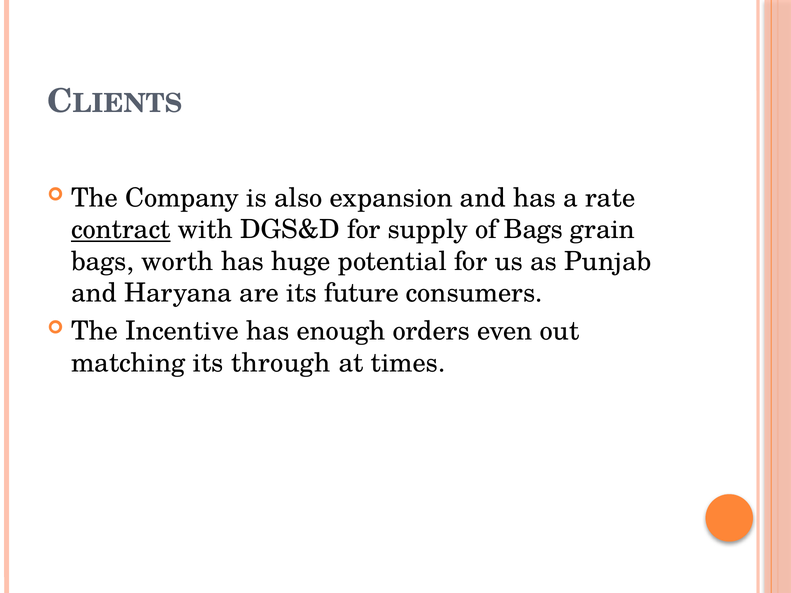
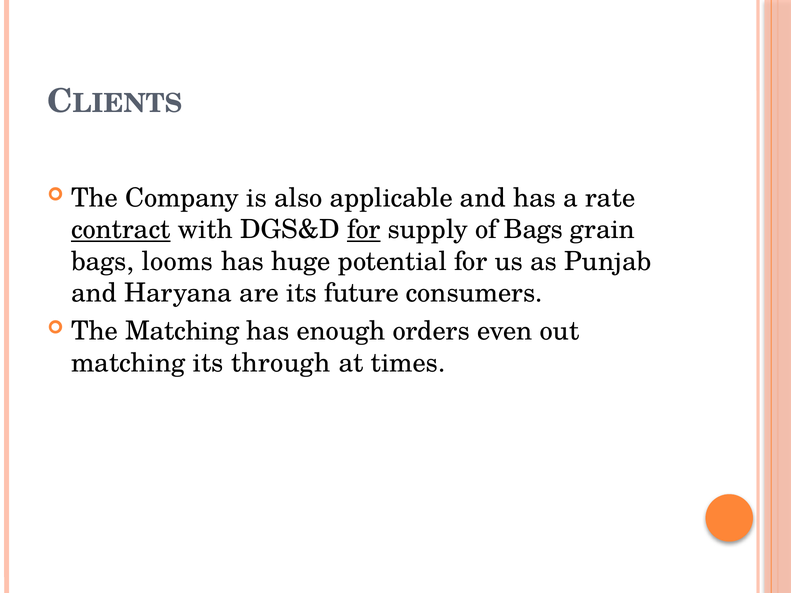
expansion: expansion -> applicable (391, 198)
for underline: none -> present (364, 230)
worth: worth -> looms (177, 262)
The Incentive: Incentive -> Matching (182, 331)
